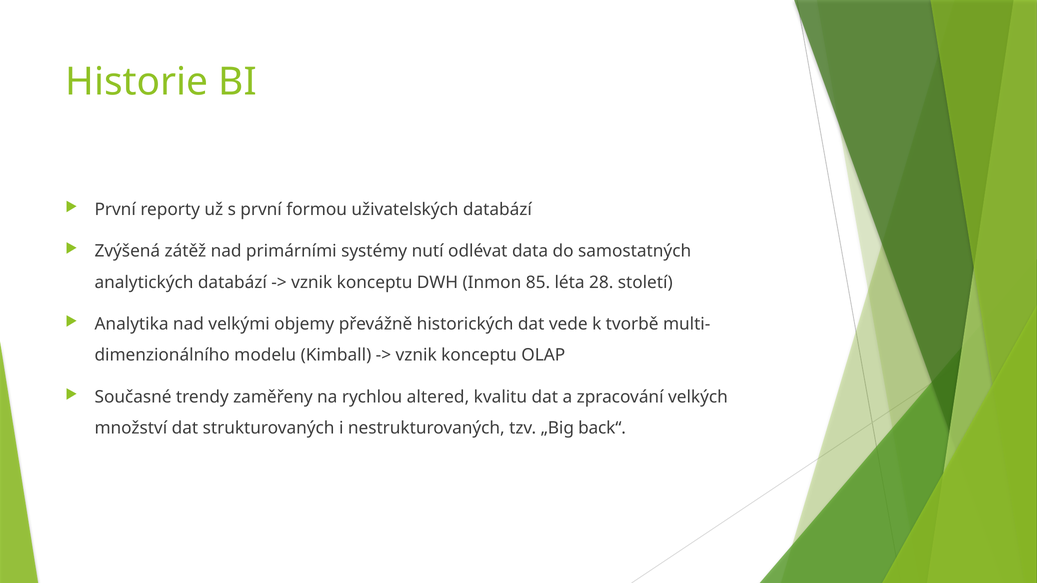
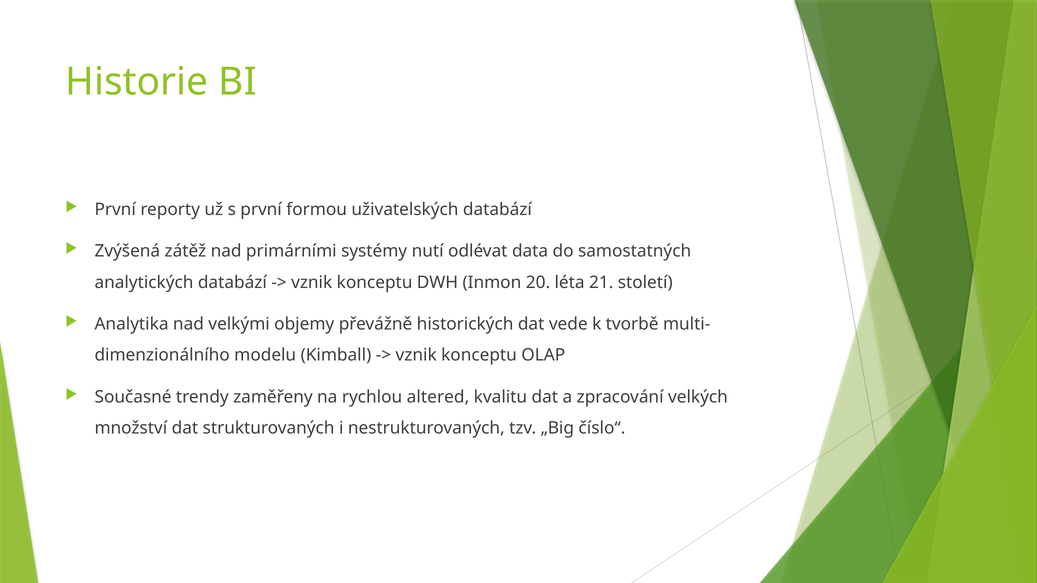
85: 85 -> 20 (538, 282)
28: 28 -> 21 (601, 282)
back“: back“ -> číslo“ (602, 428)
